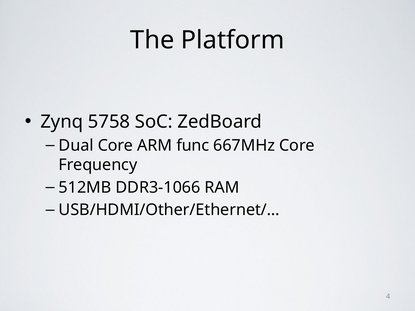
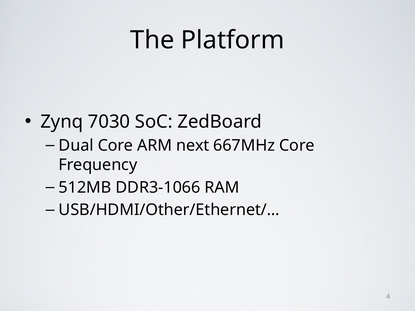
5758: 5758 -> 7030 (109, 122)
func: func -> next (193, 146)
